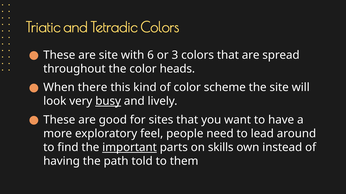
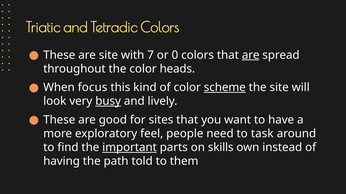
6: 6 -> 7 (151, 55)
3: 3 -> 0 (175, 55)
are underline: none -> present (251, 55)
there: there -> focus (93, 88)
scheme underline: none -> present (225, 88)
lead: lead -> task (262, 134)
